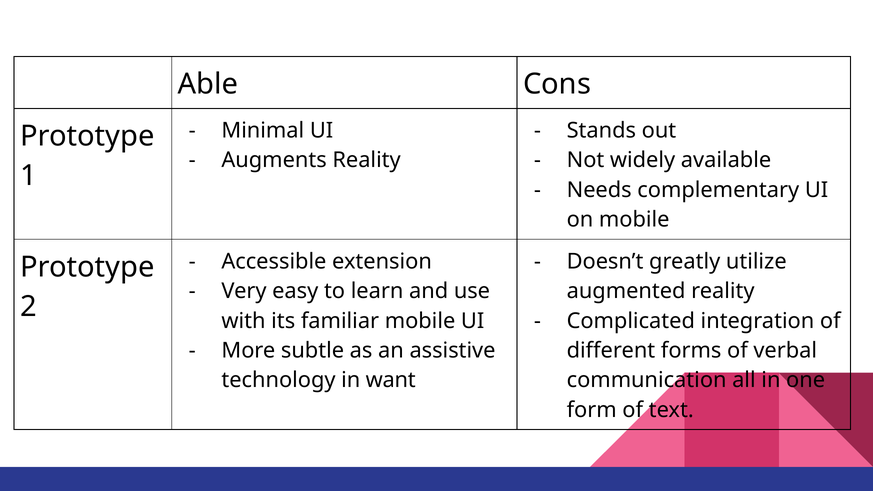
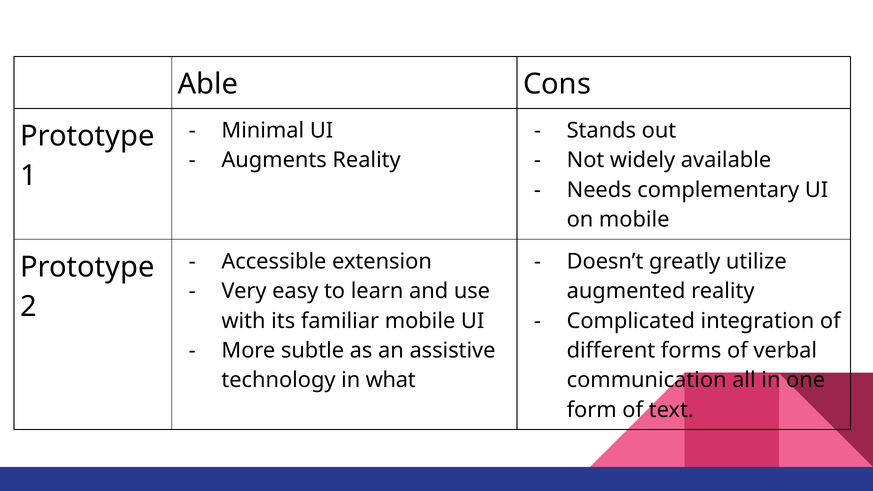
want: want -> what (391, 380)
